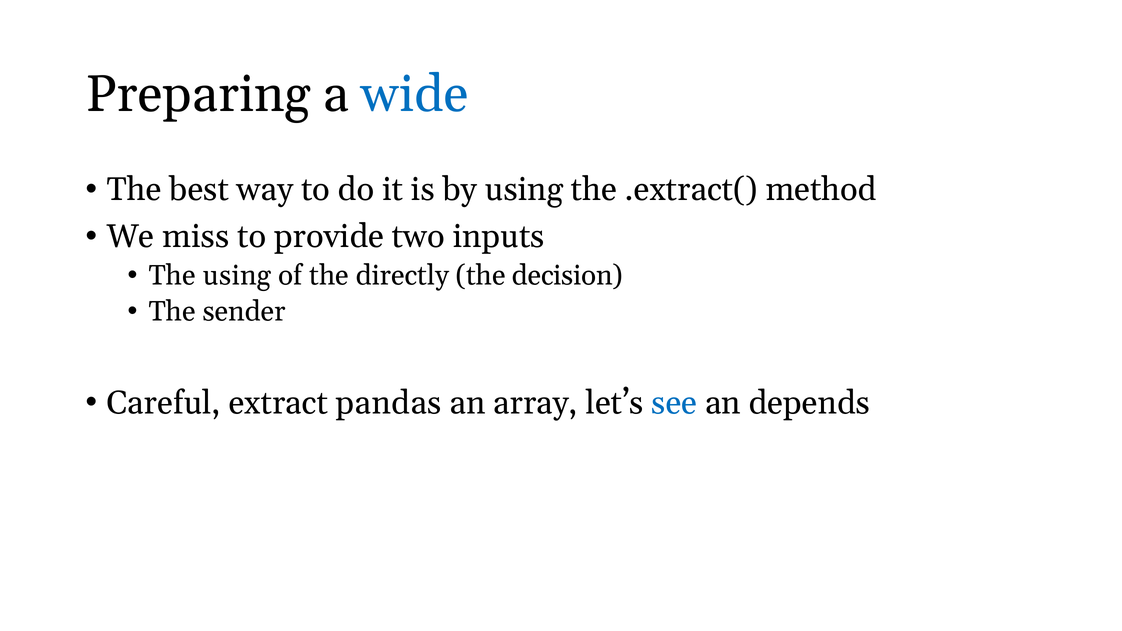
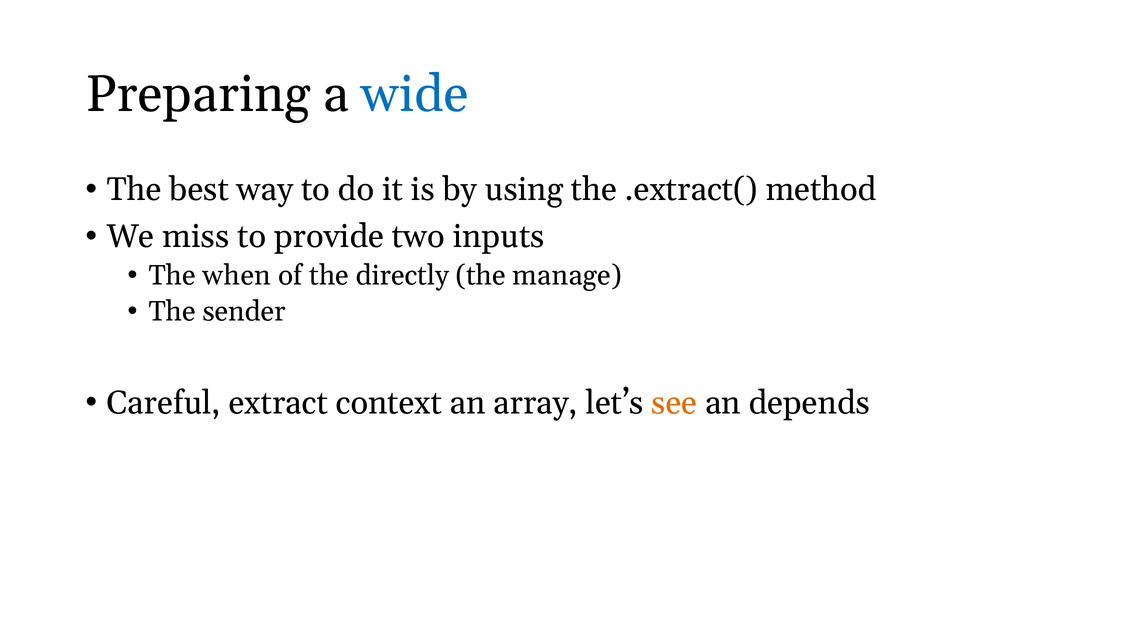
The using: using -> when (237, 275)
decision: decision -> manage (567, 275)
pandas: pandas -> context (389, 403)
see colour: blue -> orange (674, 403)
